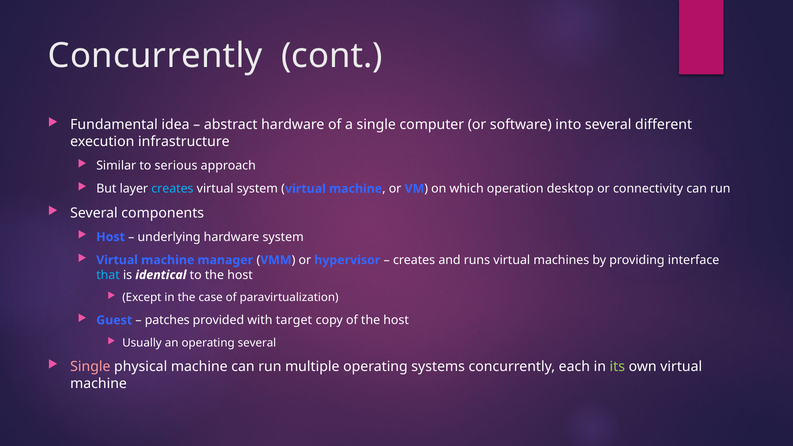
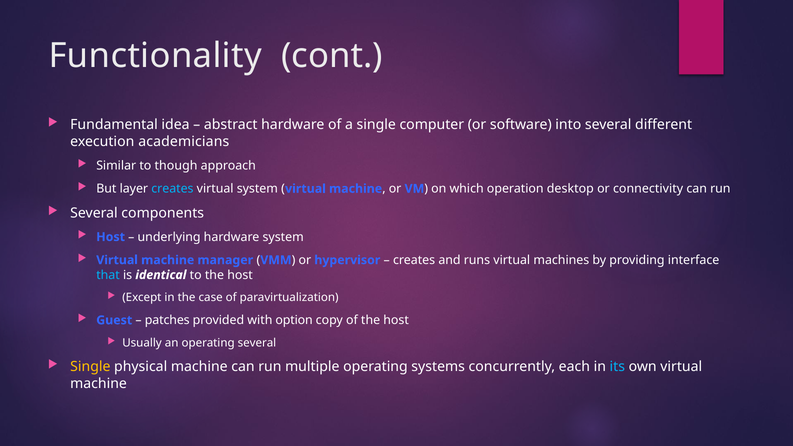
Concurrently: Concurrently -> Functionality (155, 56)
infrastructure: infrastructure -> academicians (184, 142)
serious: serious -> though (176, 166)
target: target -> option (294, 320)
Single colour: pink -> yellow (90, 367)
its colour: light green -> light blue (617, 367)
